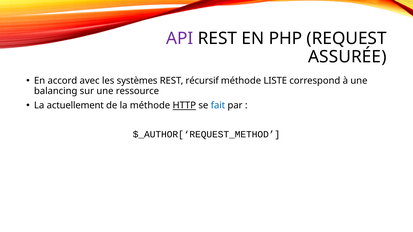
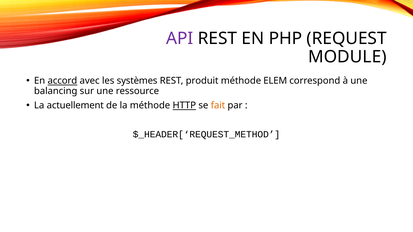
ASSURÉE: ASSURÉE -> MODULE (347, 57)
accord underline: none -> present (62, 81)
récursif: récursif -> produit (202, 81)
LISTE: LISTE -> ELEM (275, 81)
fait colour: blue -> orange (218, 106)
$_AUTHOR[‘REQUEST_METHOD: $_AUTHOR[‘REQUEST_METHOD -> $_HEADER[‘REQUEST_METHOD (206, 135)
